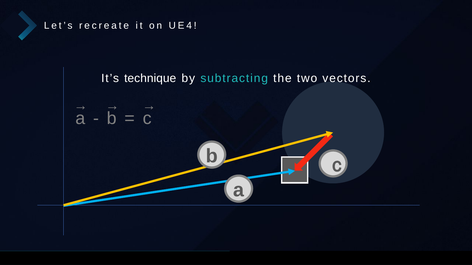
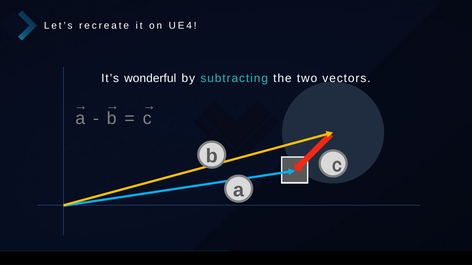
technique: technique -> wonderful (150, 78)
